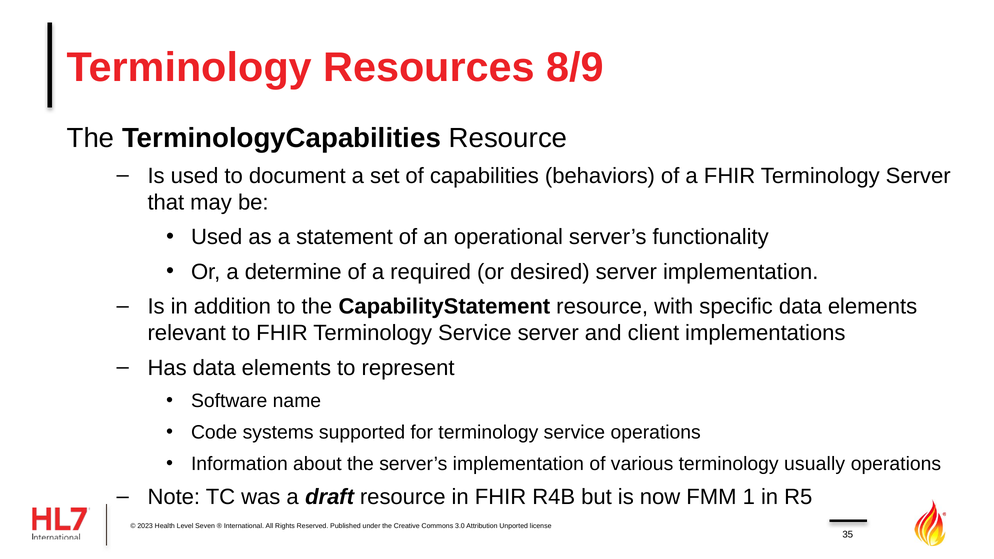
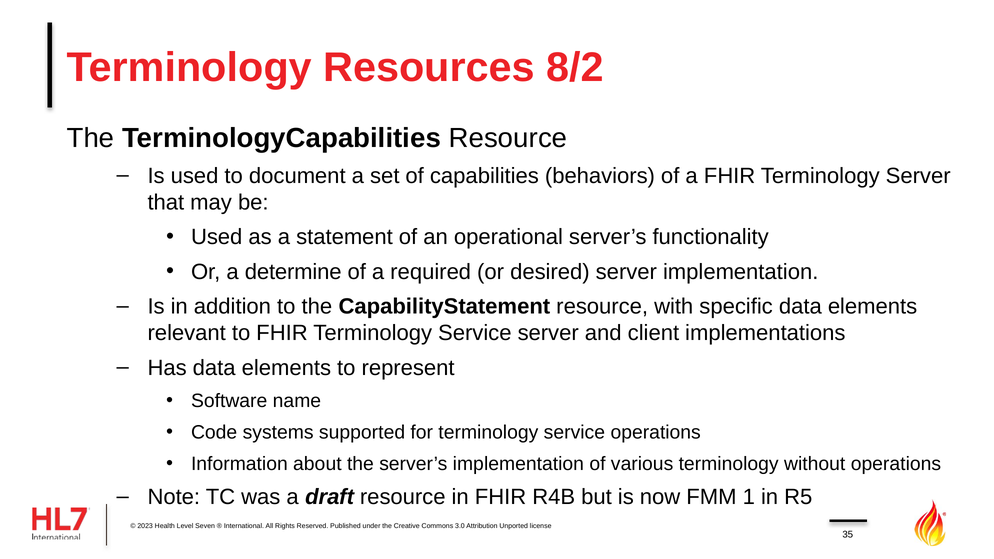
8/9: 8/9 -> 8/2 (575, 68)
usually: usually -> without (815, 464)
